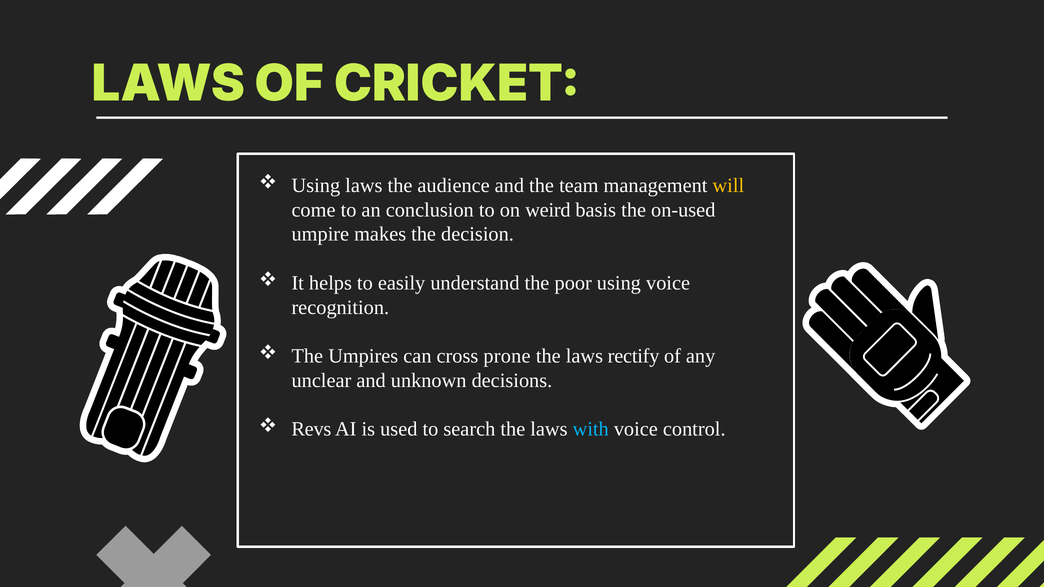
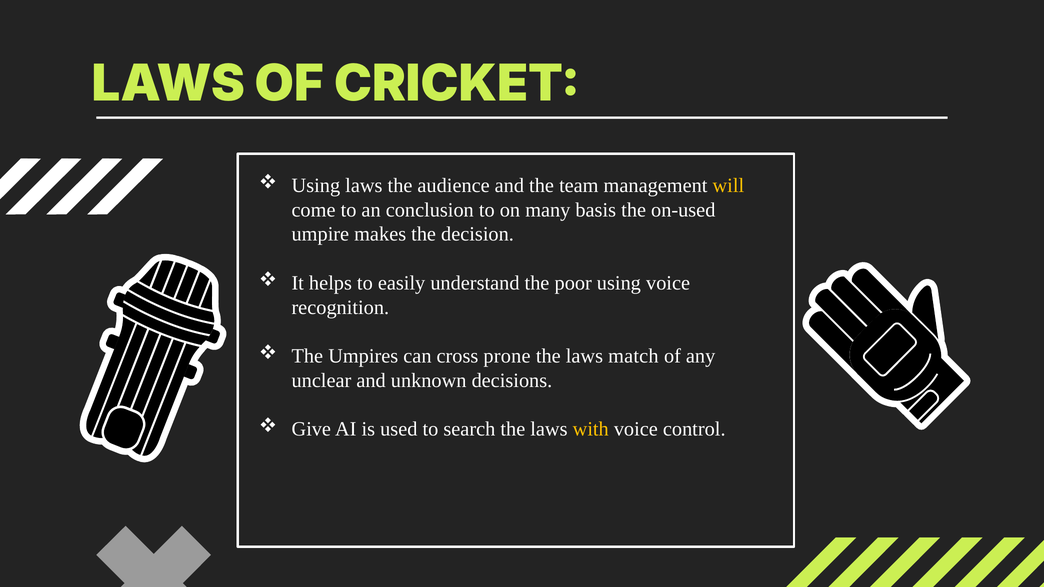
weird: weird -> many (548, 210)
rectify: rectify -> match (633, 356)
Revs: Revs -> Give (311, 429)
with colour: light blue -> yellow (591, 429)
